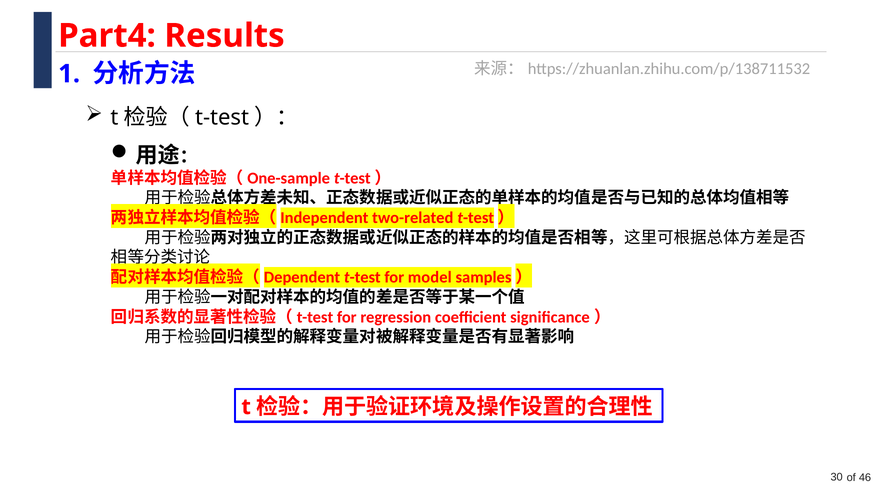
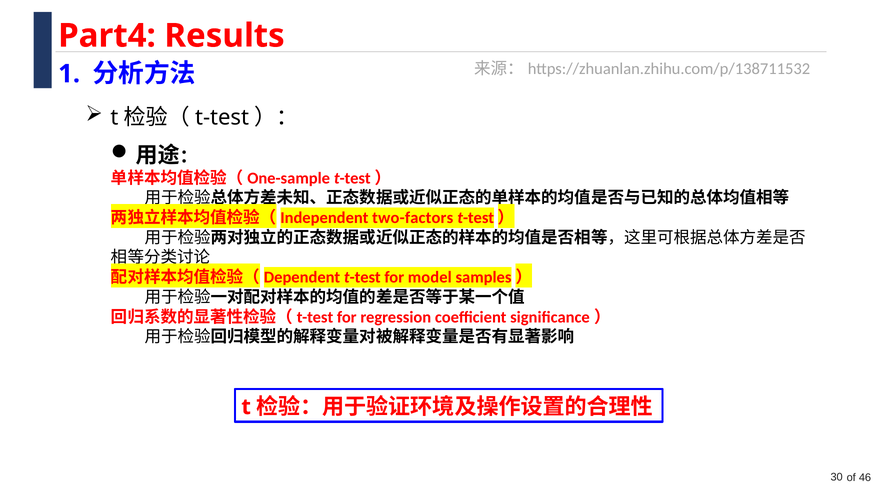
two-related: two-related -> two-factors (413, 218)
